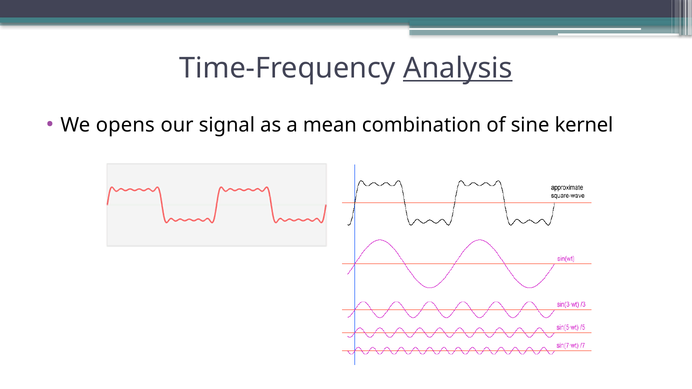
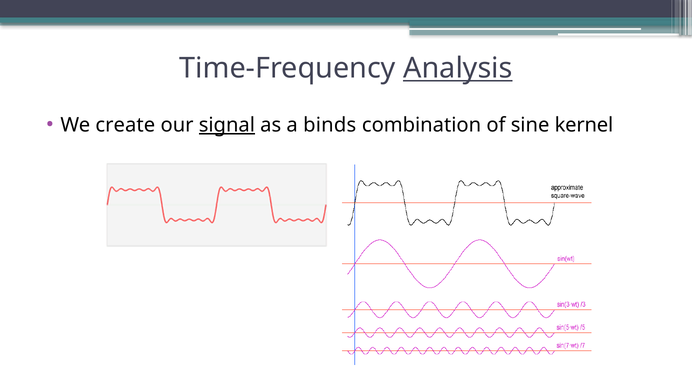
opens: opens -> create (125, 125)
signal underline: none -> present (227, 125)
mean: mean -> binds (330, 125)
